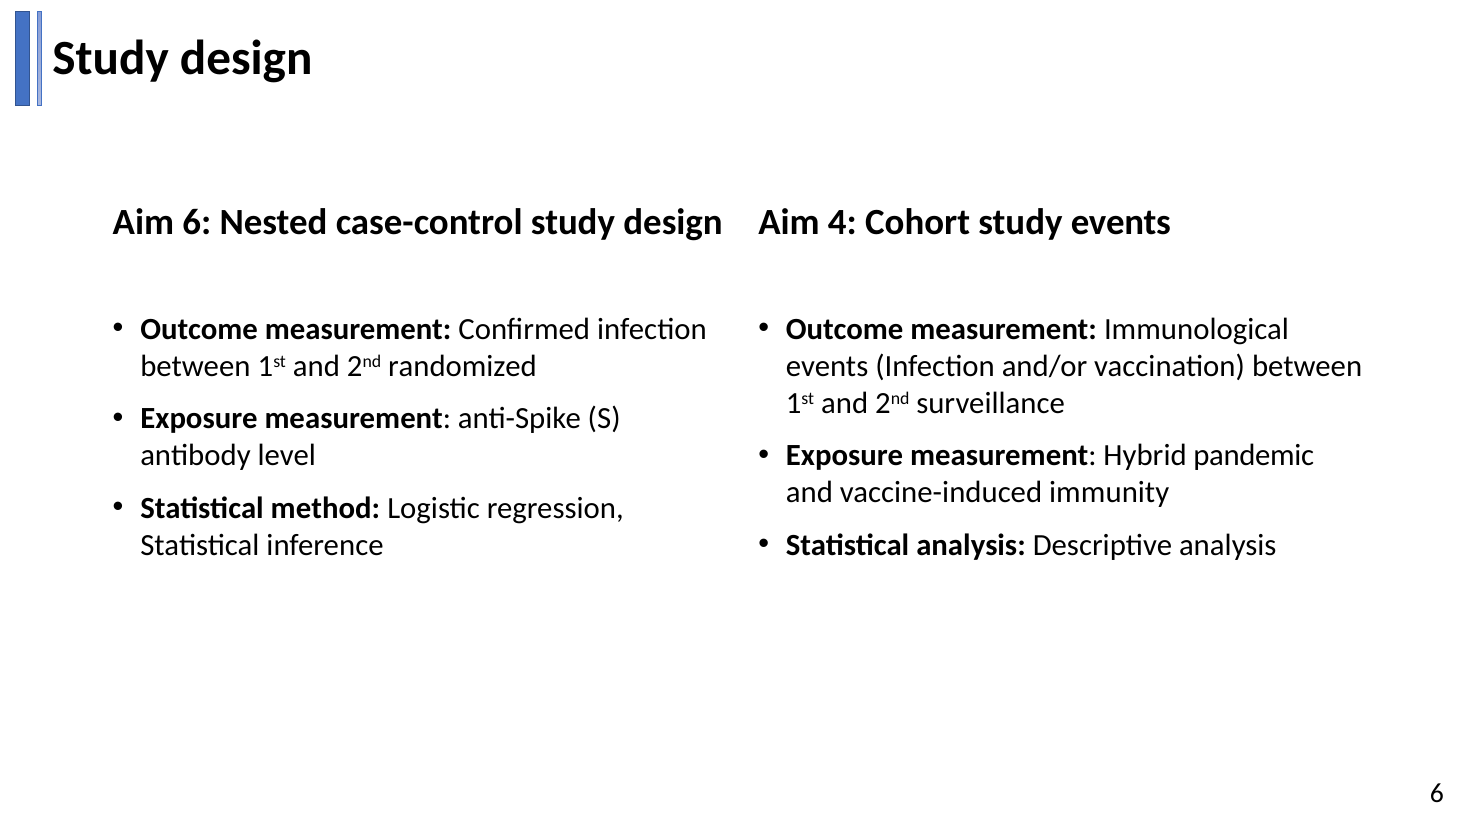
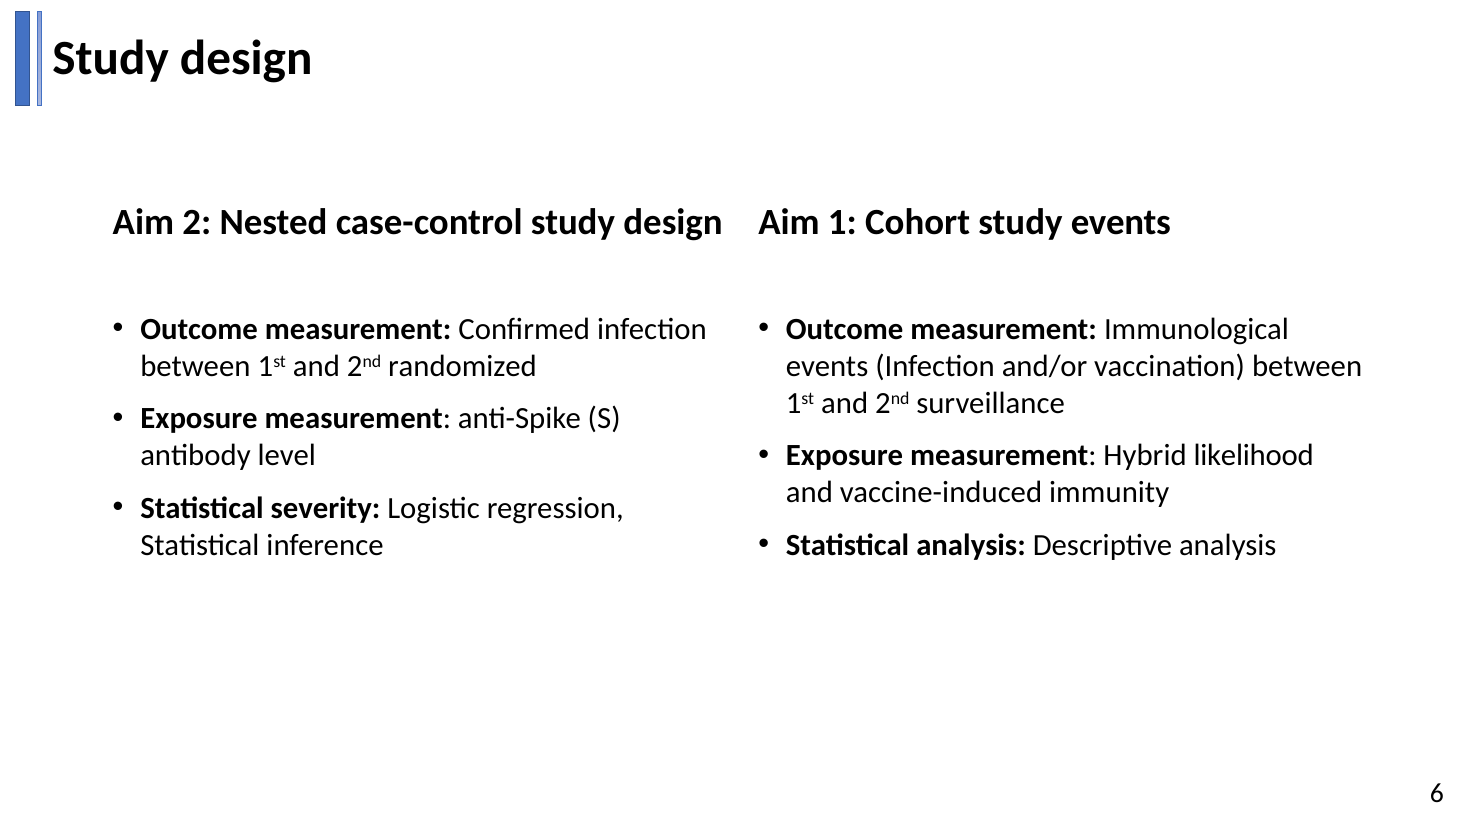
Aim 6: 6 -> 2 (197, 222)
4: 4 -> 1 (842, 222)
pandemic: pandemic -> likelihood (1254, 456)
method: method -> severity (326, 508)
